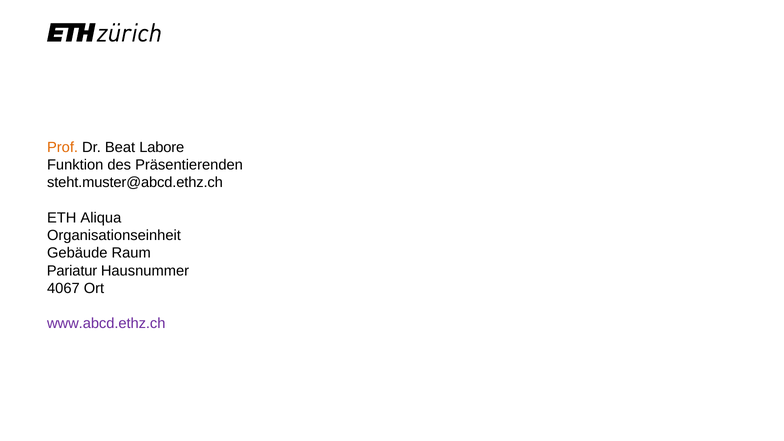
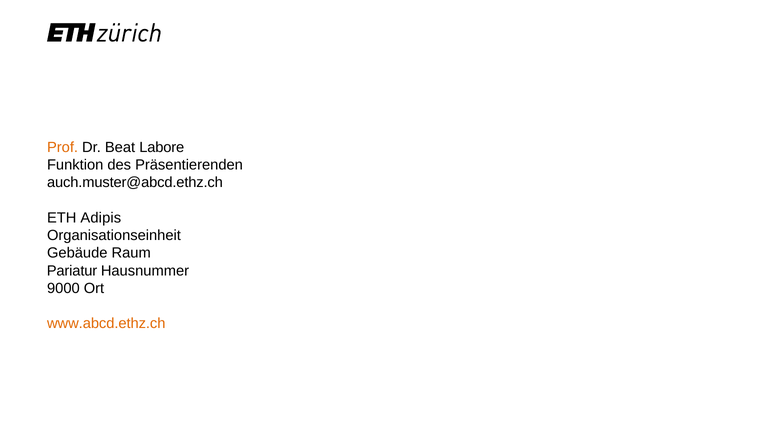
steht.muster@abcd.ethz.ch: steht.muster@abcd.ethz.ch -> auch.muster@abcd.ethz.ch (135, 182)
Aliqua: Aliqua -> Adipis (101, 218)
4067: 4067 -> 9000 (63, 288)
www.abcd.ethz.ch colour: purple -> orange (106, 324)
